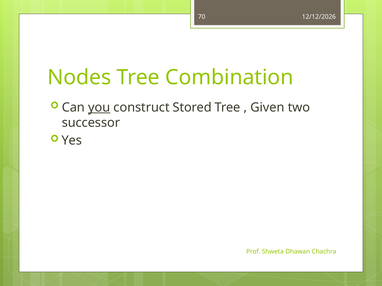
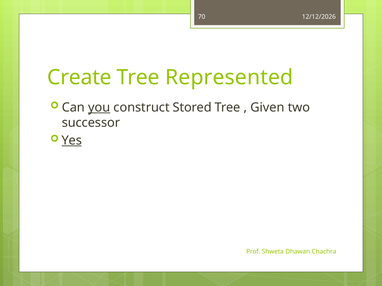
Nodes: Nodes -> Create (79, 78)
Combination: Combination -> Represented (229, 78)
Yes underline: none -> present (72, 141)
